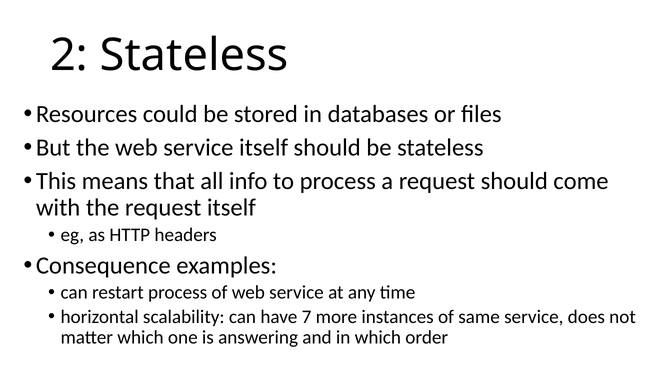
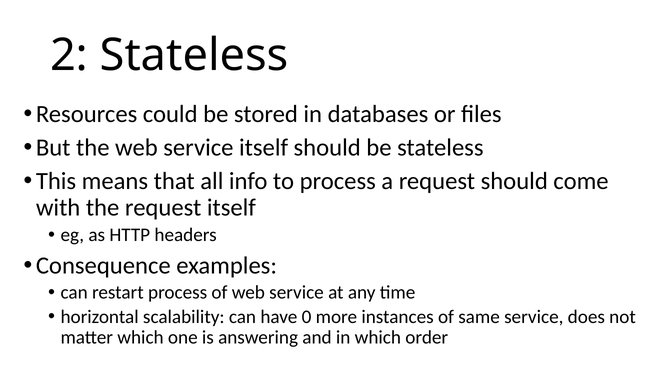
7: 7 -> 0 (306, 317)
